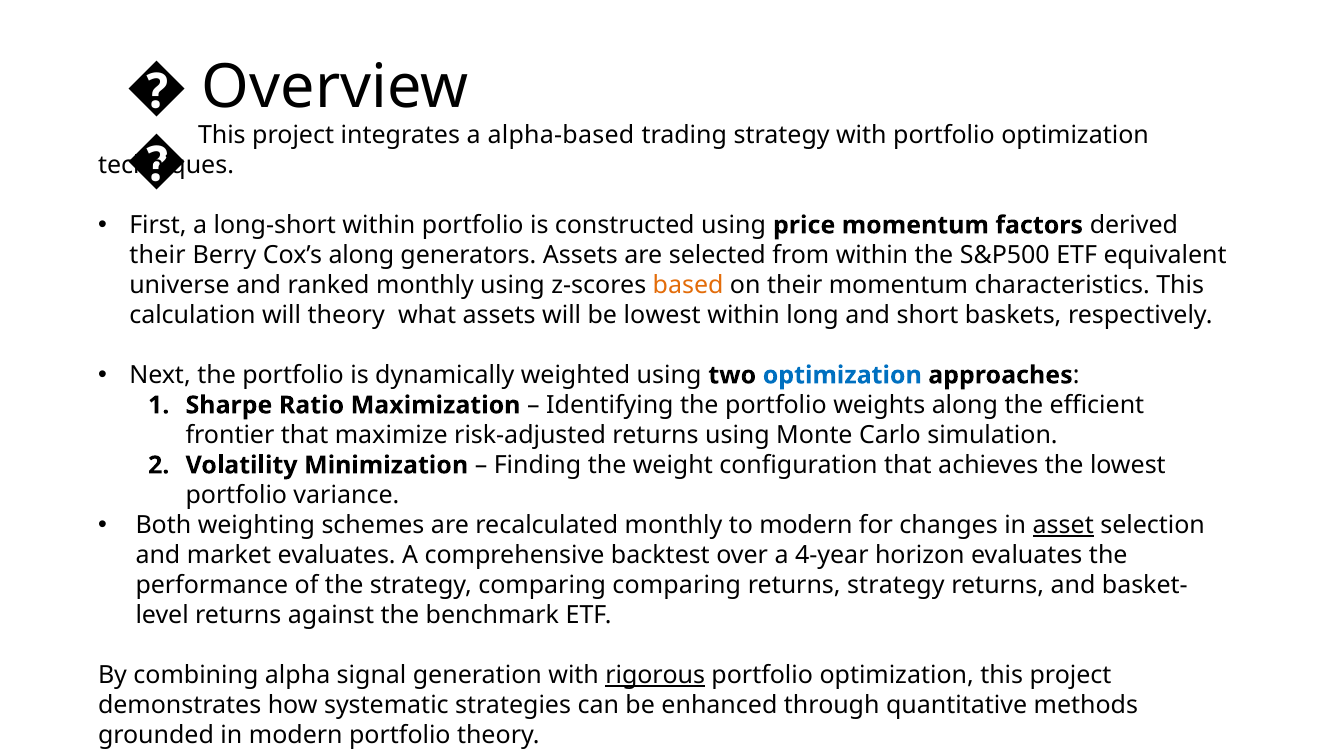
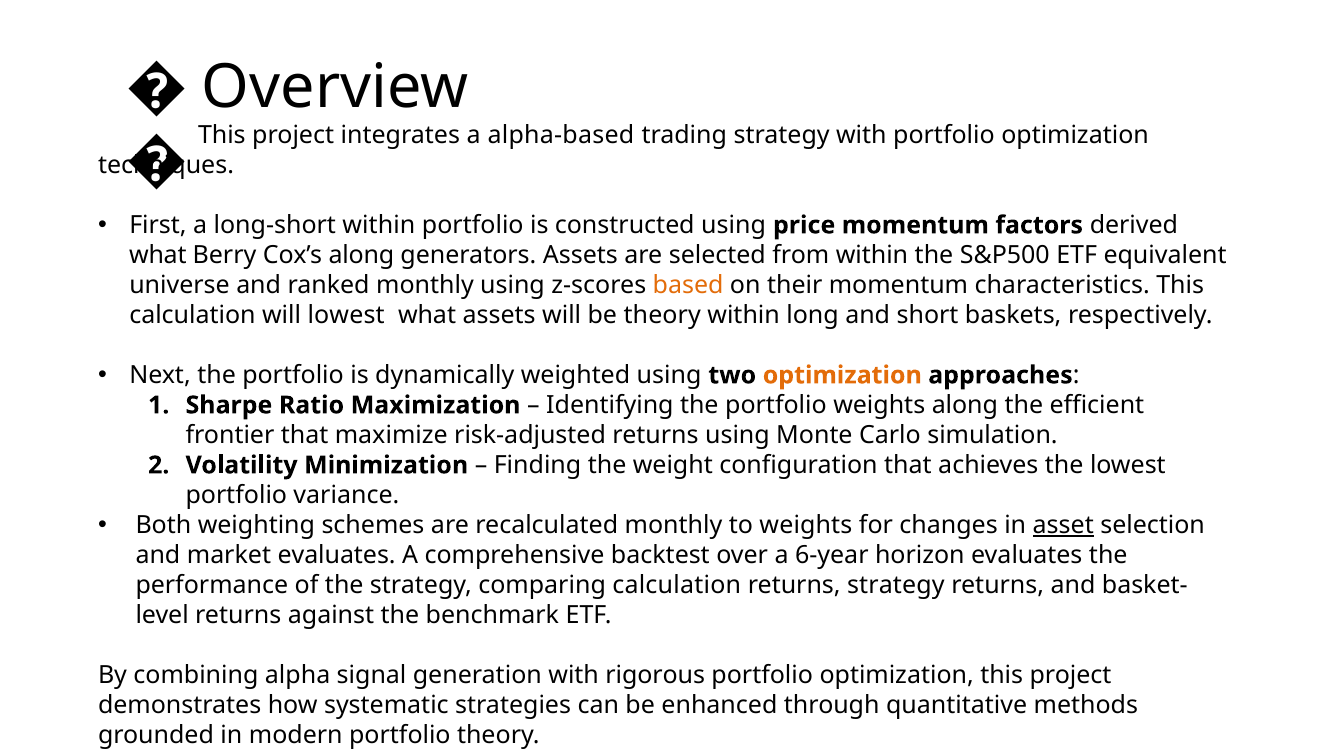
their: their -> what (158, 255)
will theory: theory -> lowest (346, 315)
be lowest: lowest -> theory (662, 315)
optimization colour: blue -> orange (842, 375)
to modern: modern -> weights (806, 525)
4-year: 4-year -> 6-year (832, 555)
comparing comparing: comparing -> calculation (677, 585)
rigorous underline: present -> none (655, 676)
